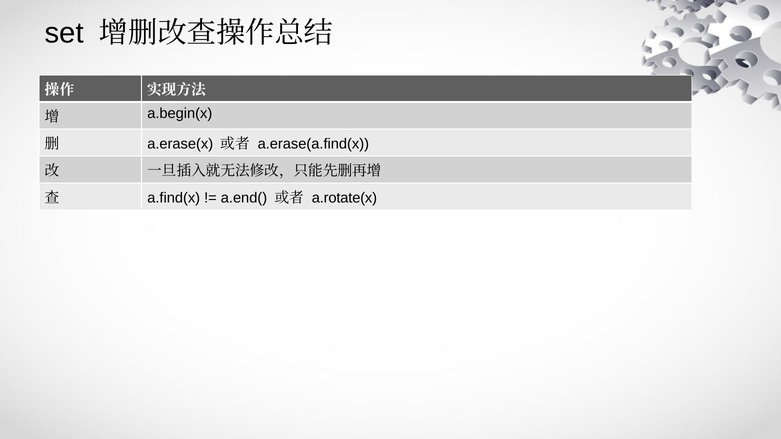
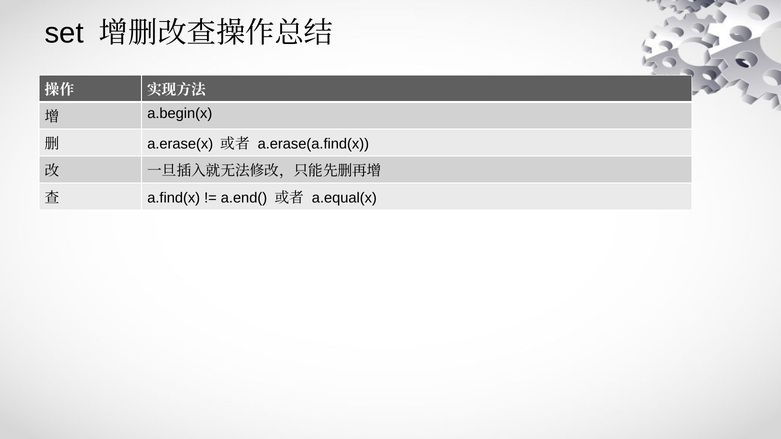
a.rotate(x: a.rotate(x -> a.equal(x (344, 198)
